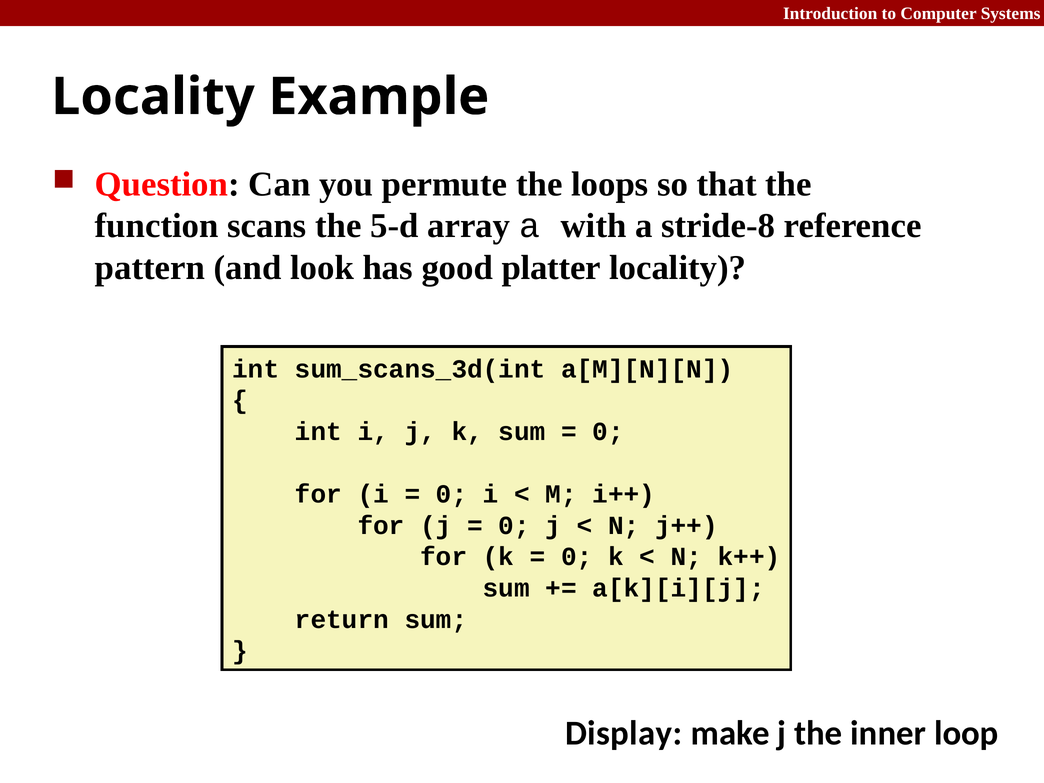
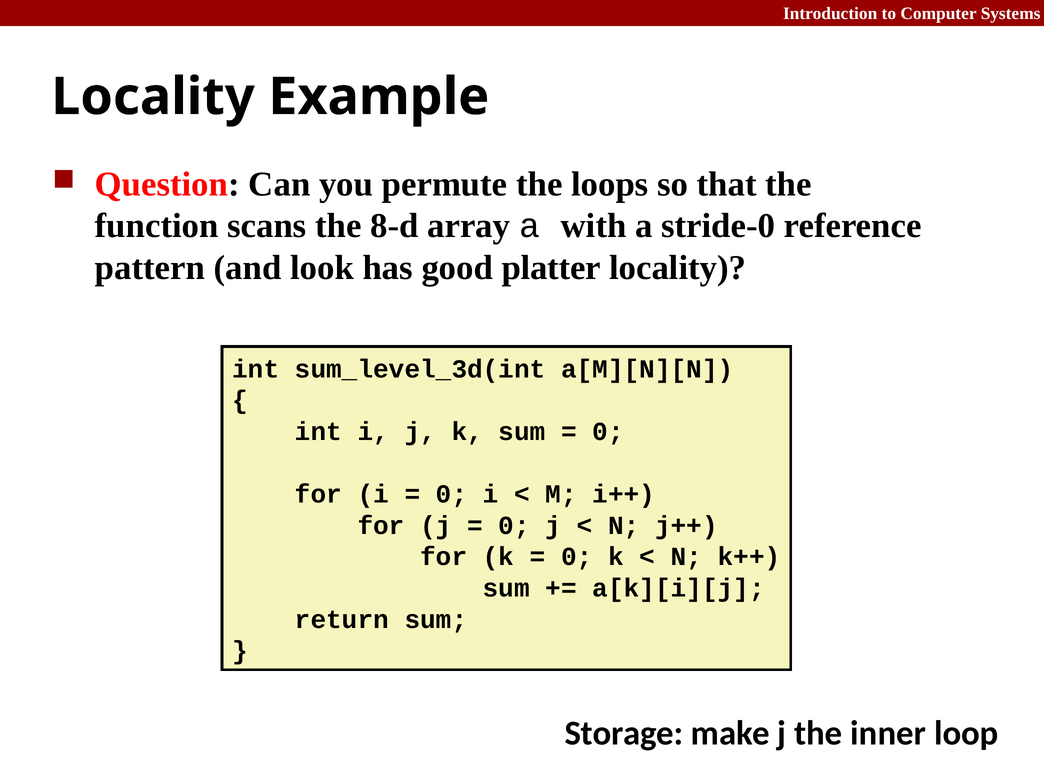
5-d: 5-d -> 8-d (394, 226)
stride-8: stride-8 -> stride-0 (718, 226)
sum_scans_3d(int: sum_scans_3d(int -> sum_level_3d(int (420, 369)
Display: Display -> Storage (624, 733)
